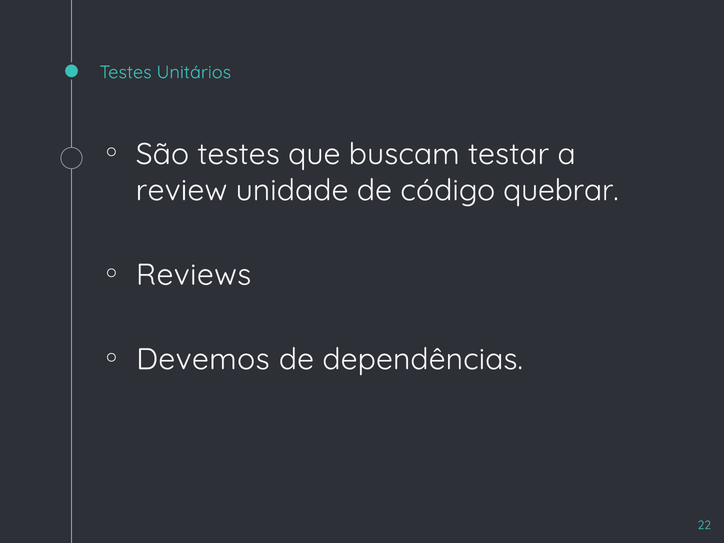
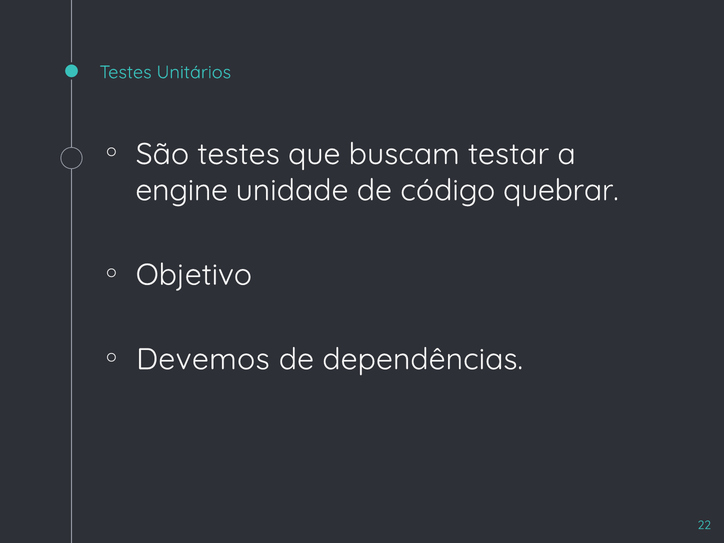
review: review -> engine (182, 190)
Reviews: Reviews -> Objetivo (194, 275)
